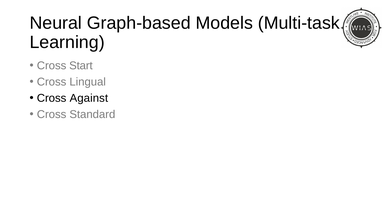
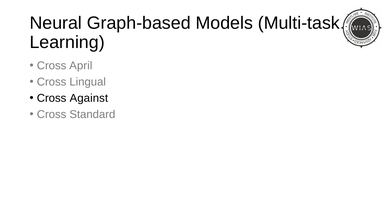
Start: Start -> April (81, 66)
